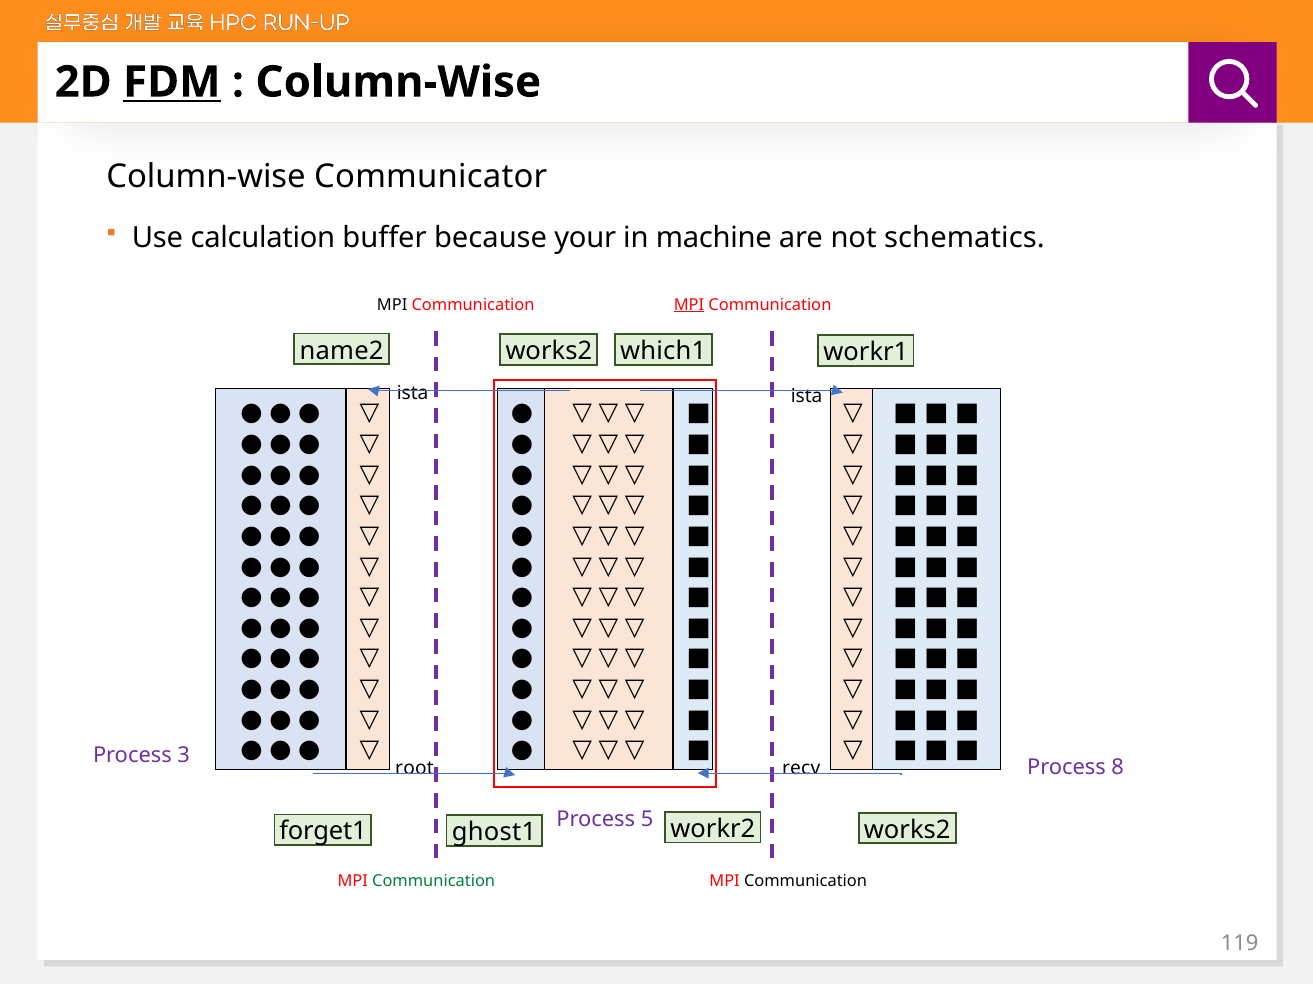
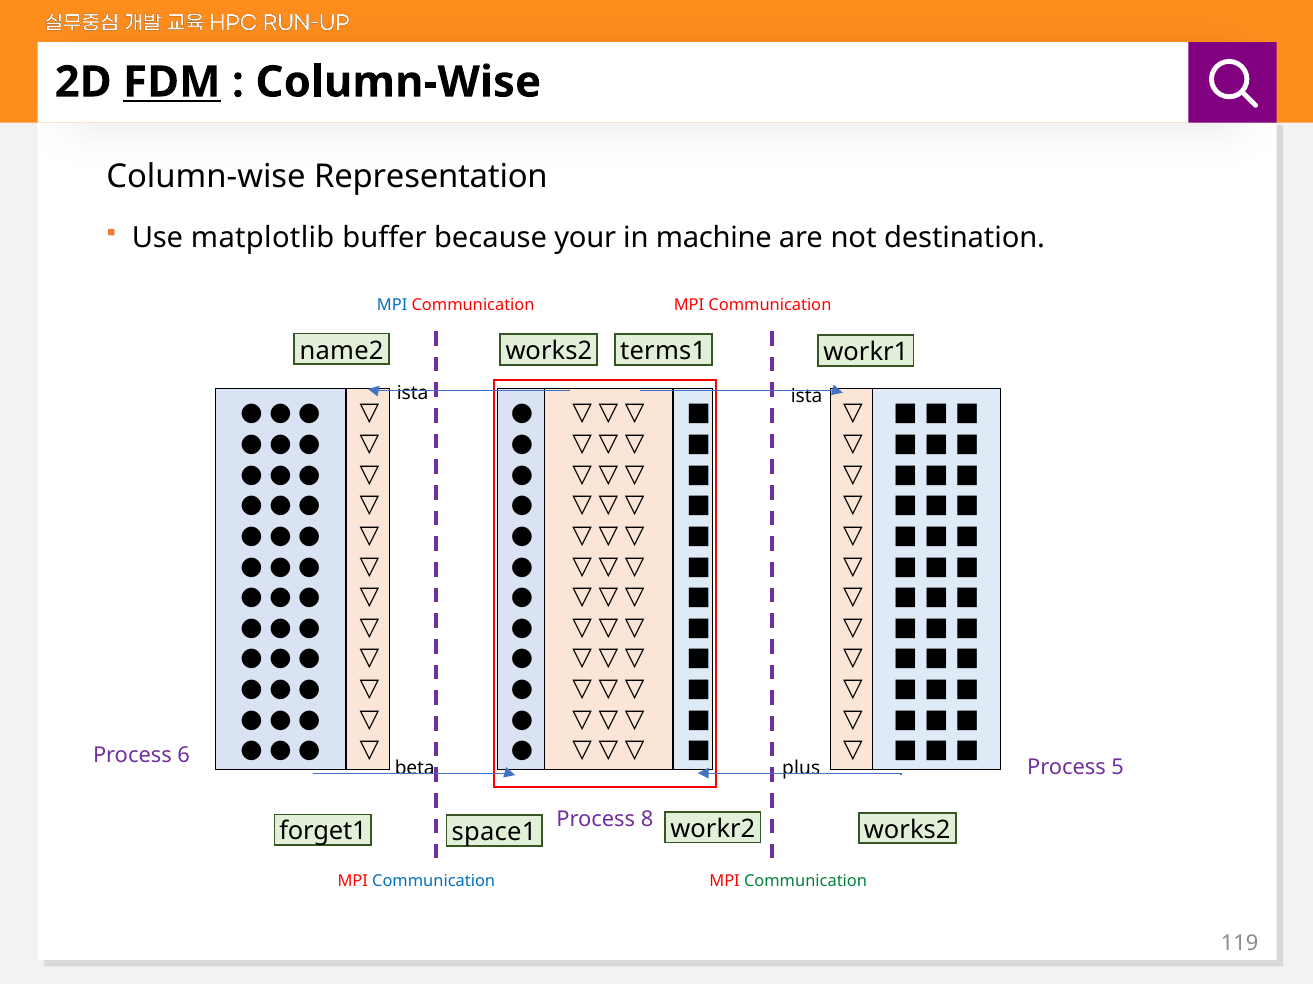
Communicator: Communicator -> Representation (431, 177)
calculation: calculation -> matplotlib (263, 238)
schematics: schematics -> destination (965, 238)
MPI colour: black -> blue (392, 305)
MPI underline: present -> none (689, 305)
which1: which1 -> terms1 (663, 352)
3: 3 -> 6 (184, 756)
8: 8 -> 5 (1118, 768)
root: root -> beta (415, 769)
recv: recv -> plus (801, 769)
5: 5 -> 8 (647, 820)
ghost1: ghost1 -> space1 (494, 833)
Communication colour: green -> blue (434, 882)
Communication colour: black -> green (806, 882)
